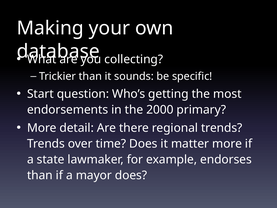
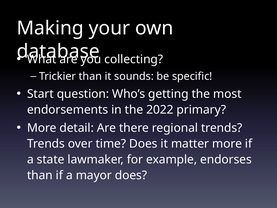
2000: 2000 -> 2022 (160, 110)
